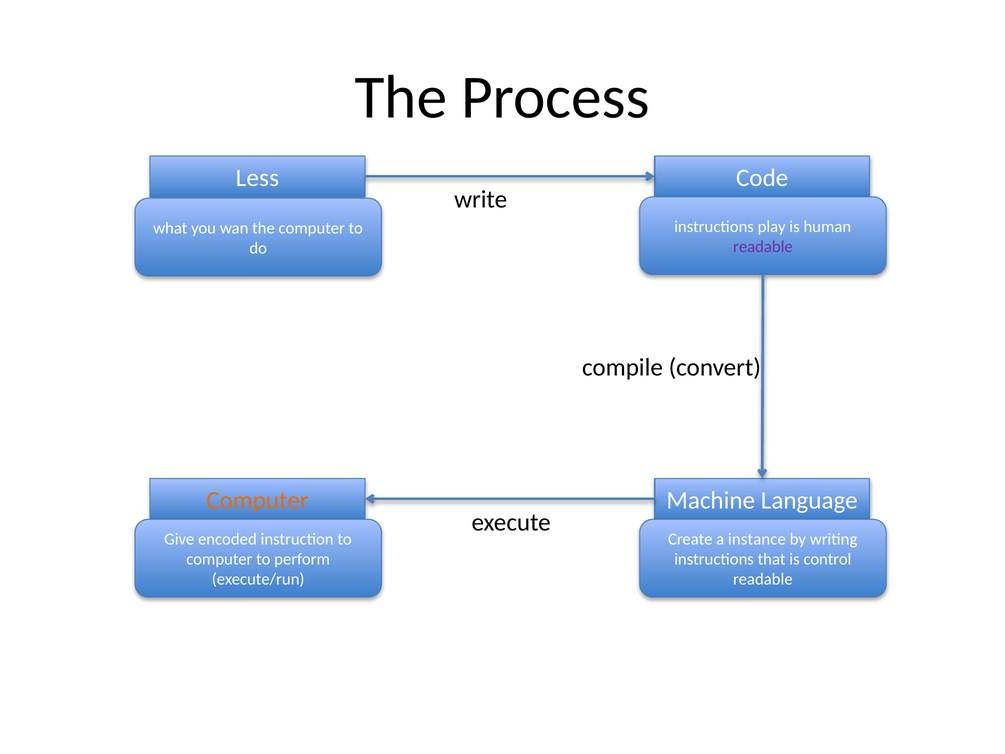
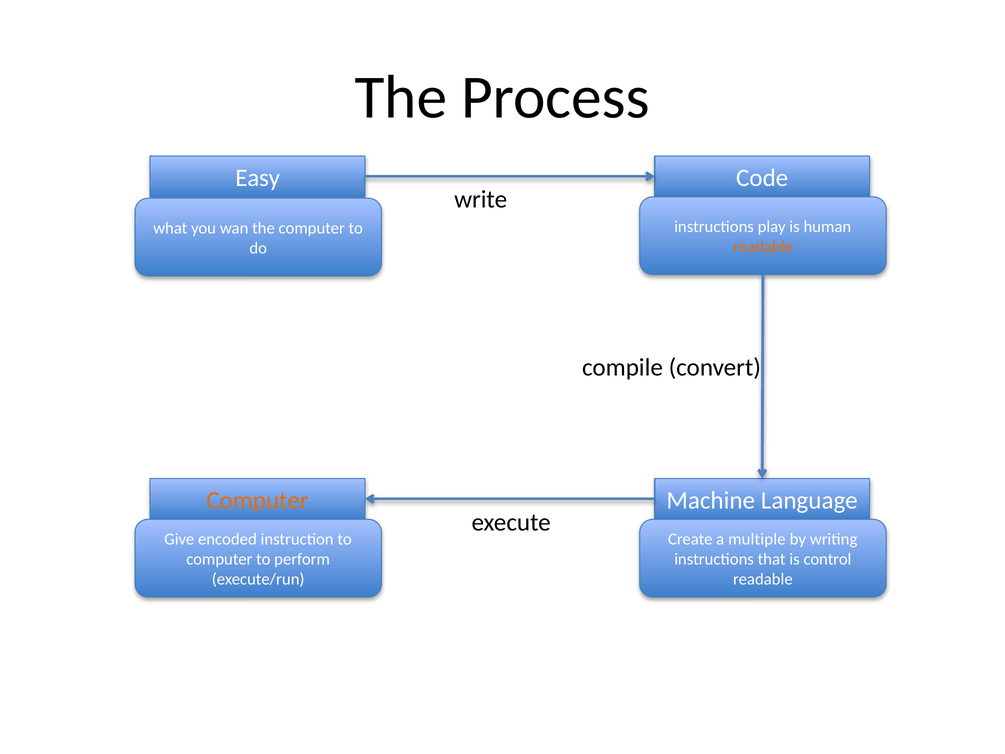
Less: Less -> Easy (258, 178)
readable colour: purple -> orange (763, 247)
instance: instance -> multiple (757, 539)
